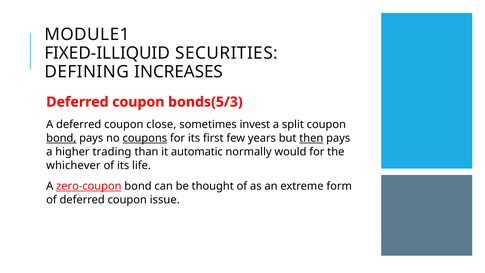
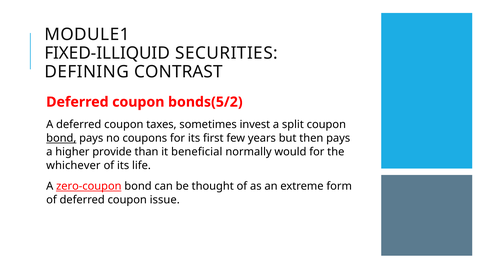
INCREASES: INCREASES -> CONTRAST (179, 72)
bonds(5/3: bonds(5/3 -> bonds(5/2 (205, 102)
close: close -> taxes (161, 124)
coupons underline: present -> none (145, 138)
then underline: present -> none (311, 138)
trading: trading -> provide (112, 152)
automatic: automatic -> beneficial (197, 152)
